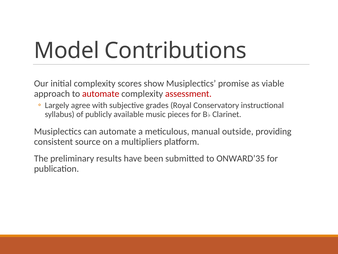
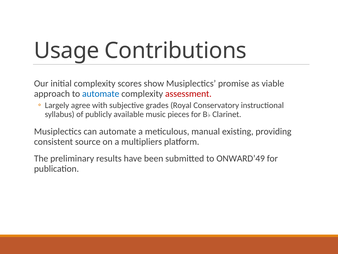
Model: Model -> Usage (67, 50)
automate colour: red -> blue (101, 93)
outside: outside -> existing (238, 131)
ONWARD’35: ONWARD’35 -> ONWARD’49 (241, 158)
